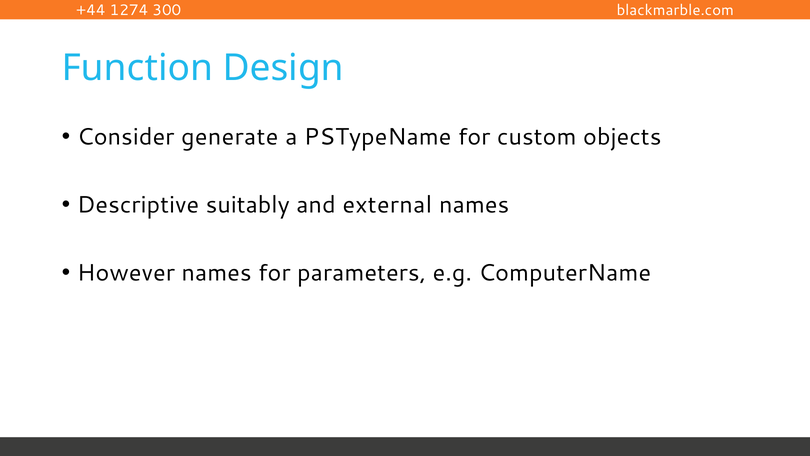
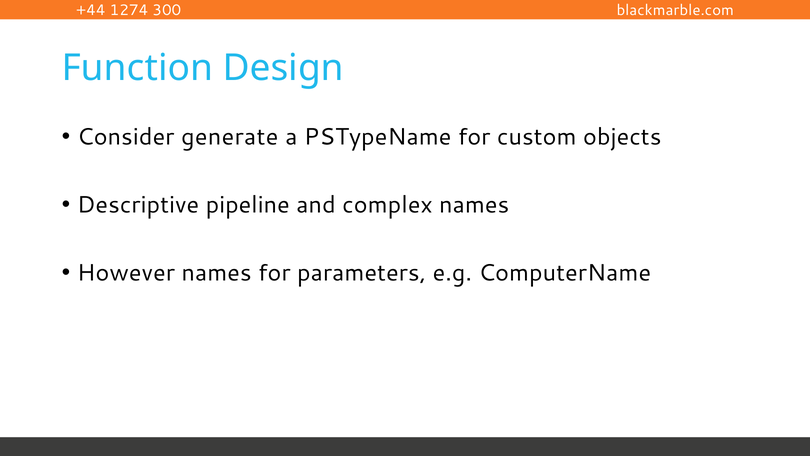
suitably: suitably -> pipeline (248, 205)
external: external -> complex (387, 205)
